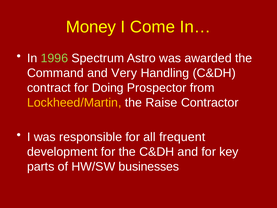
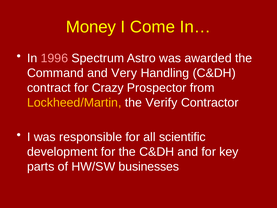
1996 colour: light green -> pink (54, 58)
Doing: Doing -> Crazy (108, 88)
Raise: Raise -> Verify (161, 102)
frequent: frequent -> scientific (182, 137)
